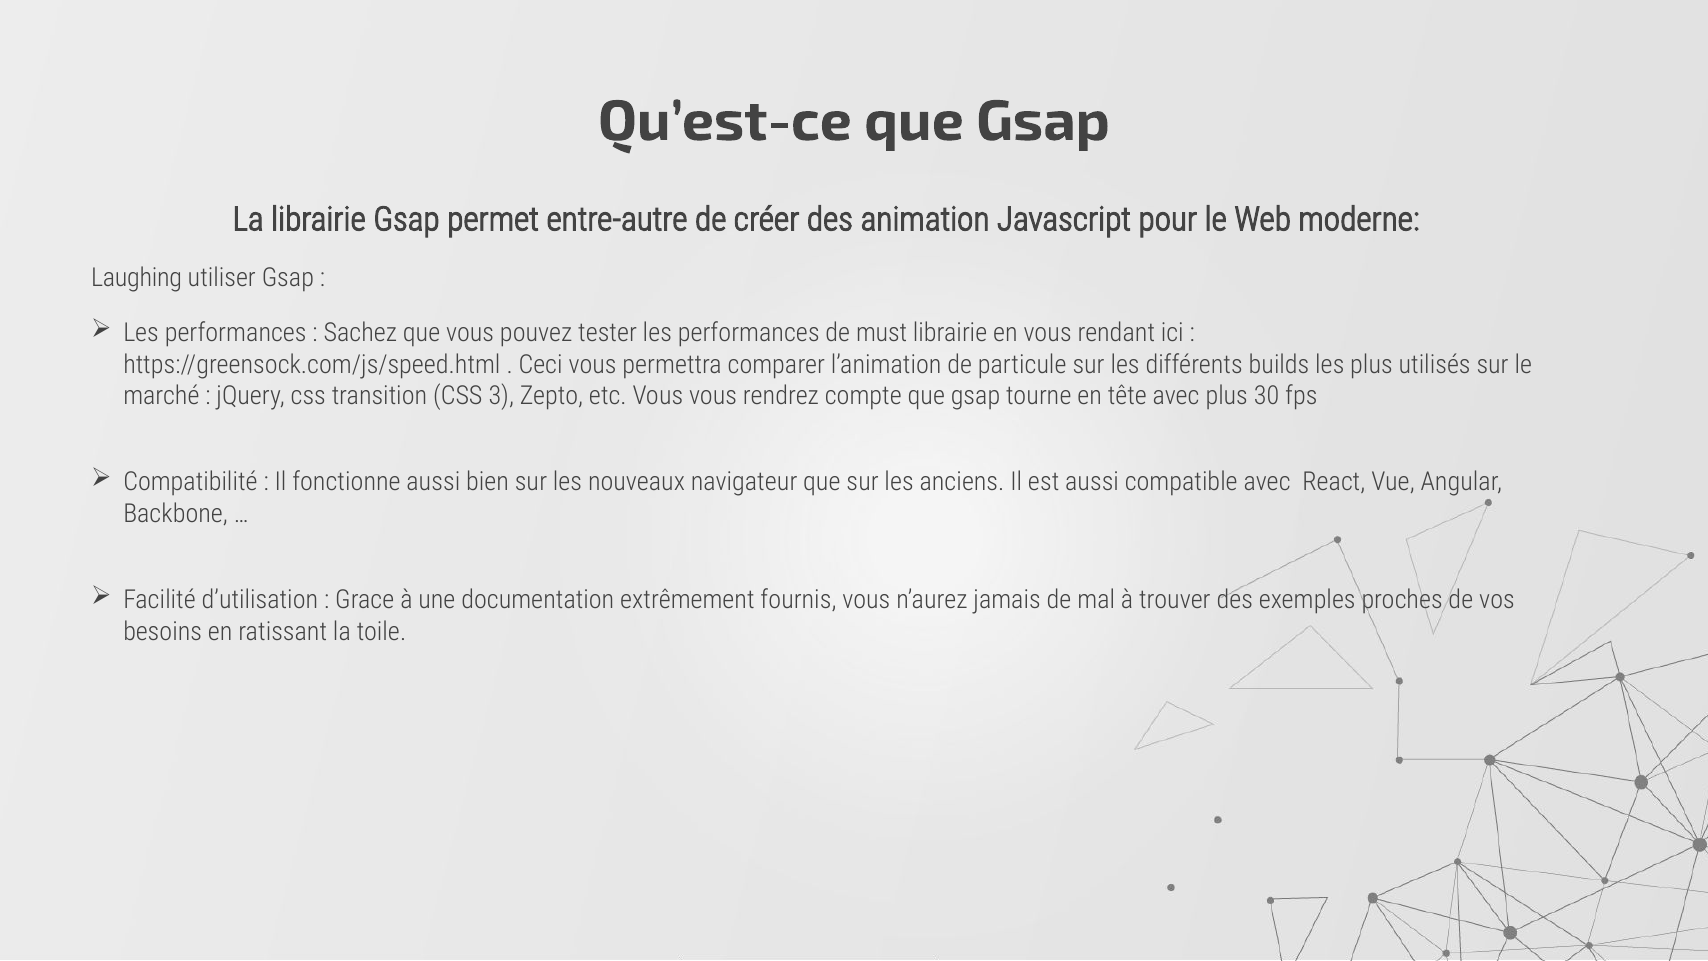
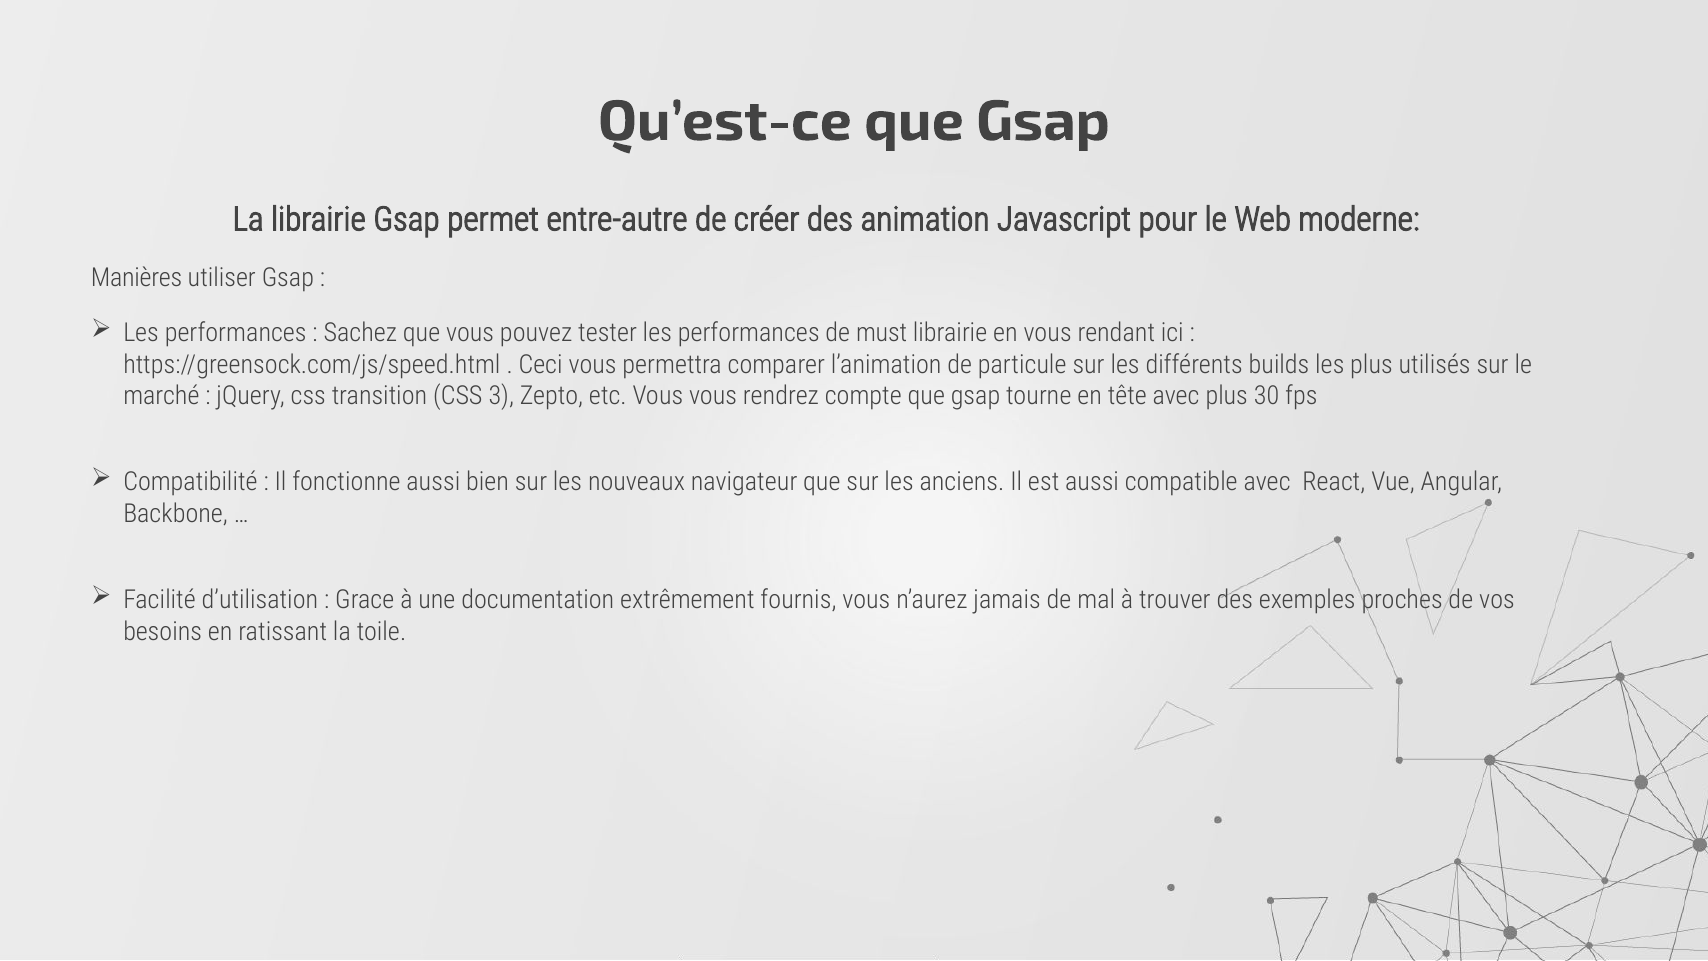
Laughing: Laughing -> Manières (137, 278)
